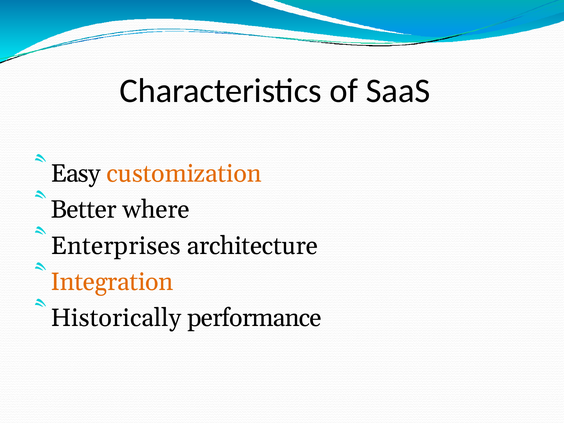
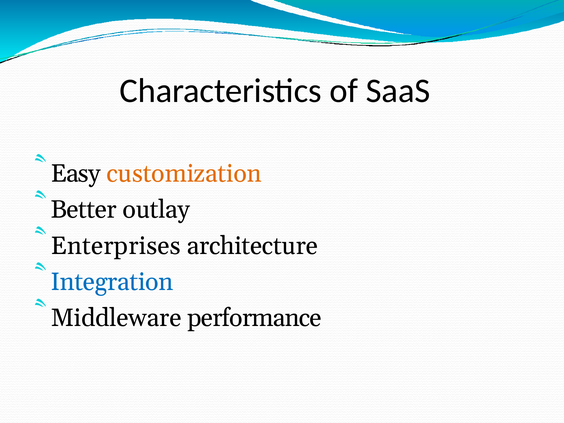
where: where -> outlay (156, 210)
Integration colour: orange -> blue (112, 282)
Historically: Historically -> Middleware (116, 318)
